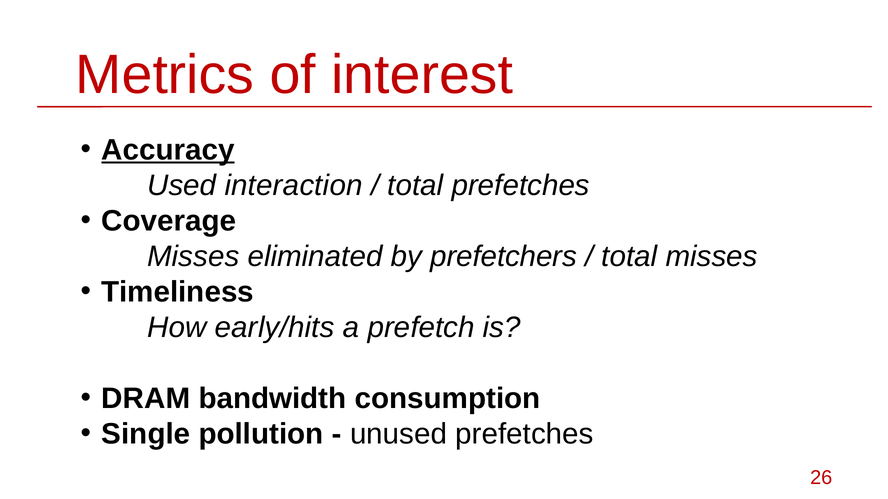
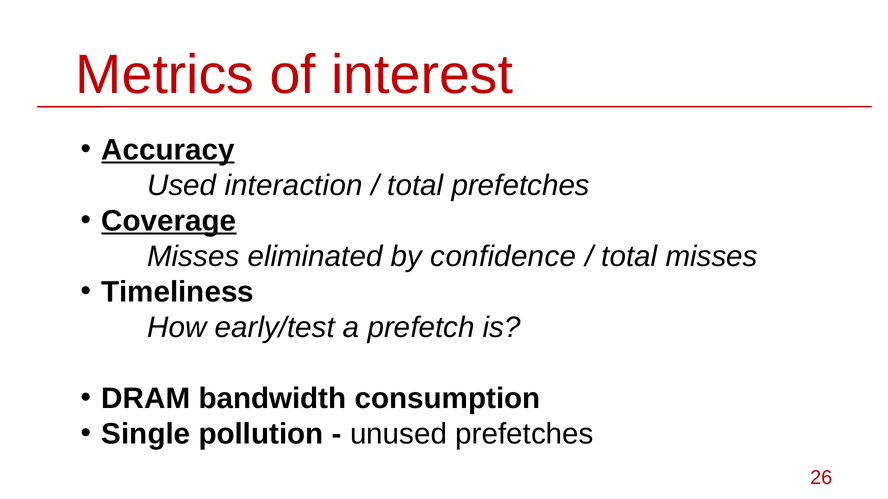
Coverage underline: none -> present (169, 221)
prefetchers: prefetchers -> confidence (503, 257)
early/hits: early/hits -> early/test (275, 328)
